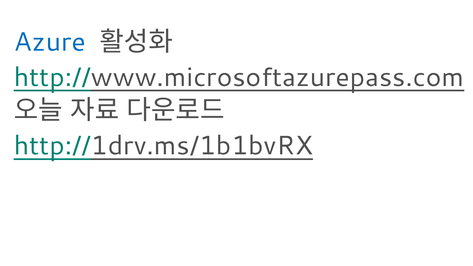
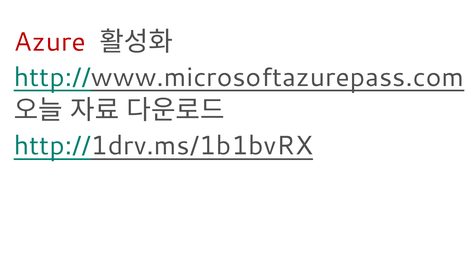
Azure colour: blue -> red (50, 42)
